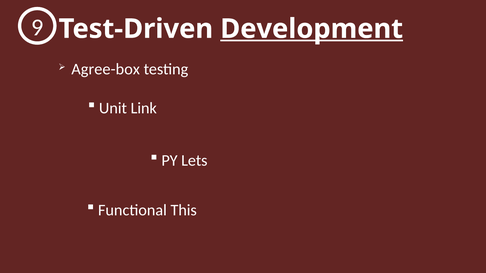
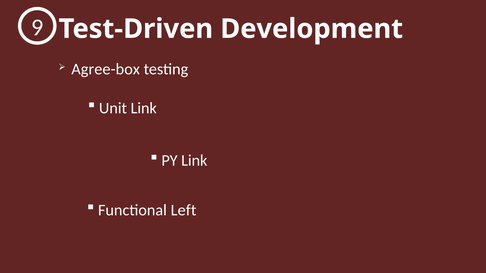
Development underline: present -> none (312, 29)
PY Lets: Lets -> Link (194, 161)
This: This -> Left (184, 210)
